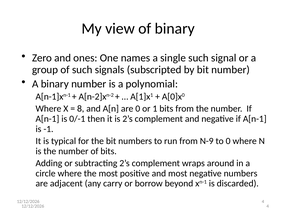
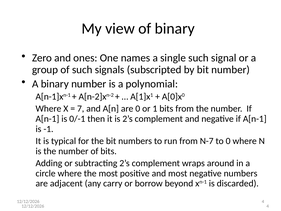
8: 8 -> 7 (81, 109)
N-9: N-9 -> N-7 (207, 141)
